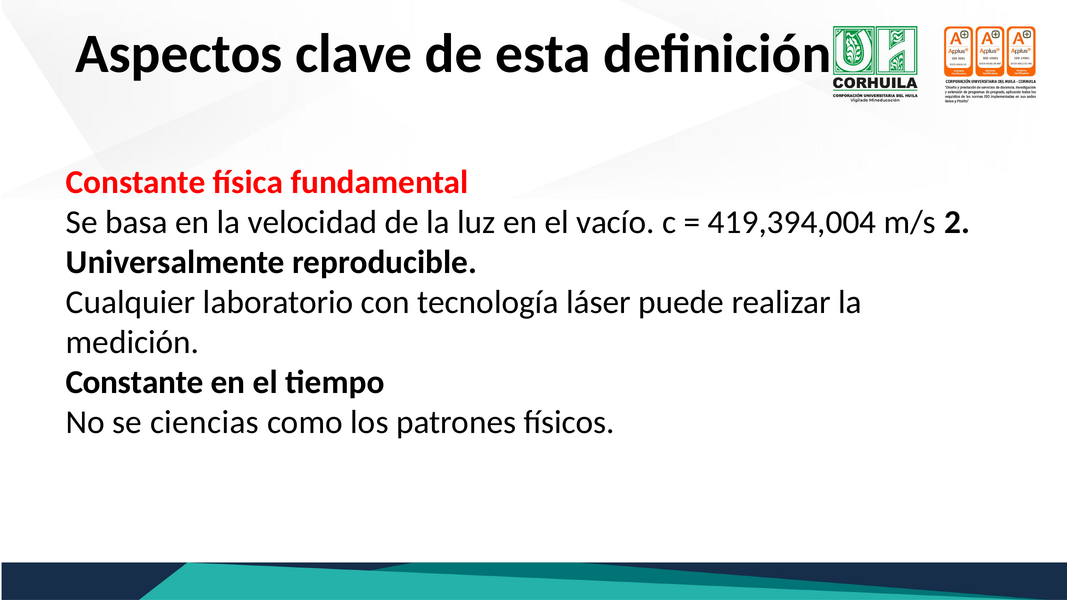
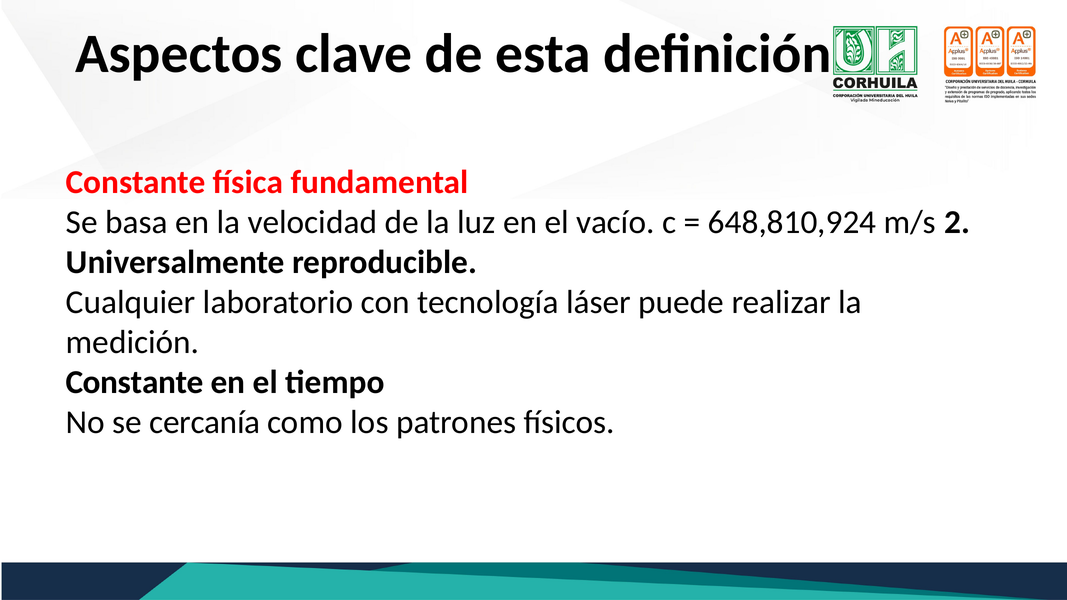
419,394,004: 419,394,004 -> 648,810,924 (792, 222)
ciencias: ciencias -> cercanía (205, 422)
